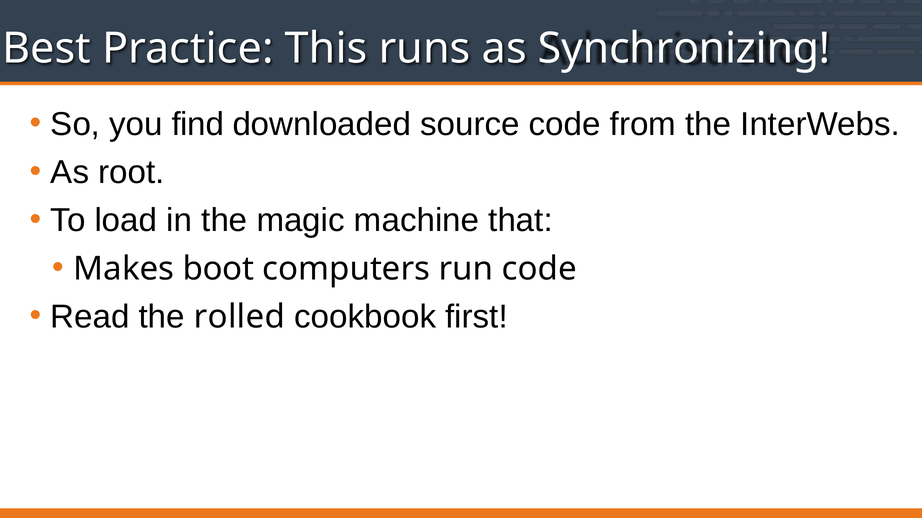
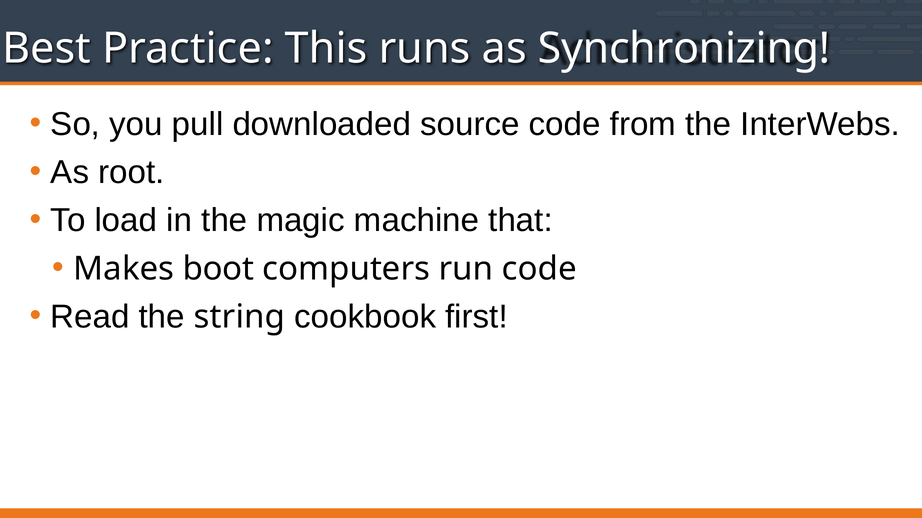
find: find -> pull (198, 124)
rolled: rolled -> string (240, 317)
